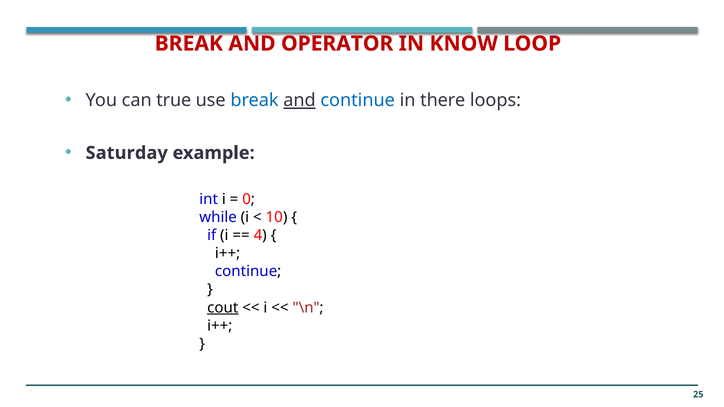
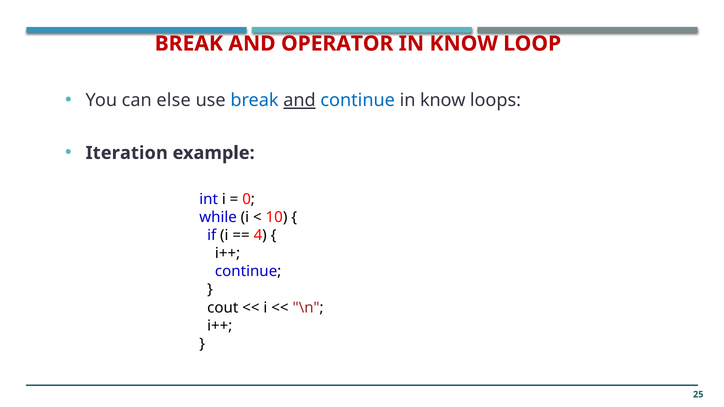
true: true -> else (174, 101)
continue in there: there -> know (443, 101)
Saturday: Saturday -> Iteration (127, 153)
cout underline: present -> none (223, 308)
